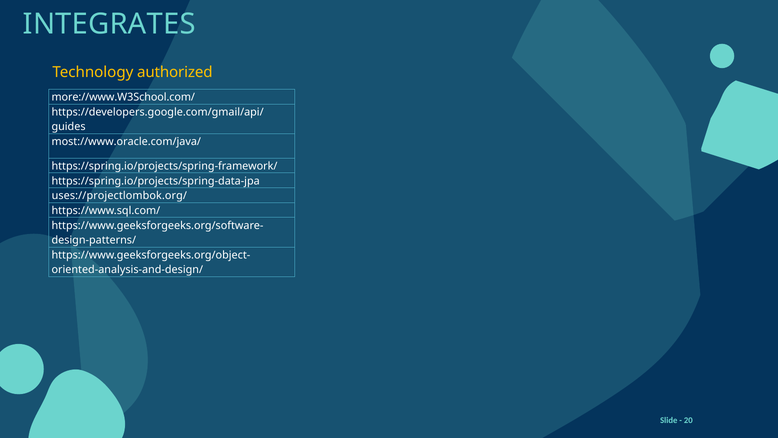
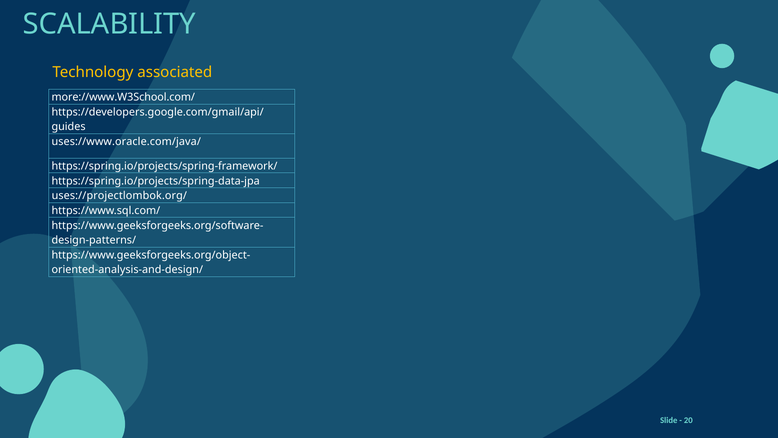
INTEGRATES: INTEGRATES -> SCALABILITY (109, 24)
authorized: authorized -> associated (175, 72)
most://www.oracle.com/java/: most://www.oracle.com/java/ -> uses://www.oracle.com/java/ (126, 142)
